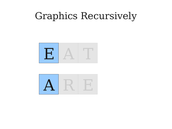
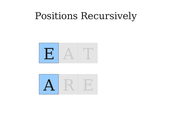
Graphics: Graphics -> Positions (56, 16)
